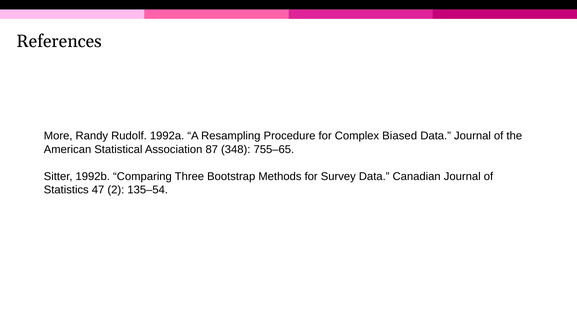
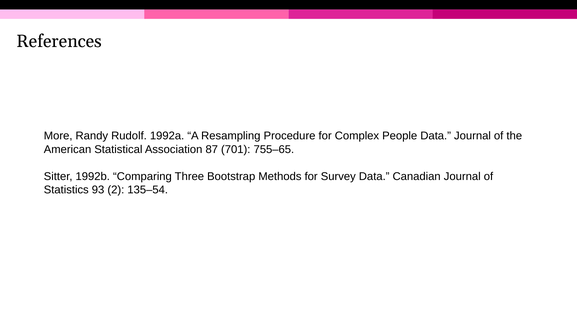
Biased: Biased -> People (400, 136)
348: 348 -> 701 (236, 149)
47: 47 -> 93 (98, 190)
